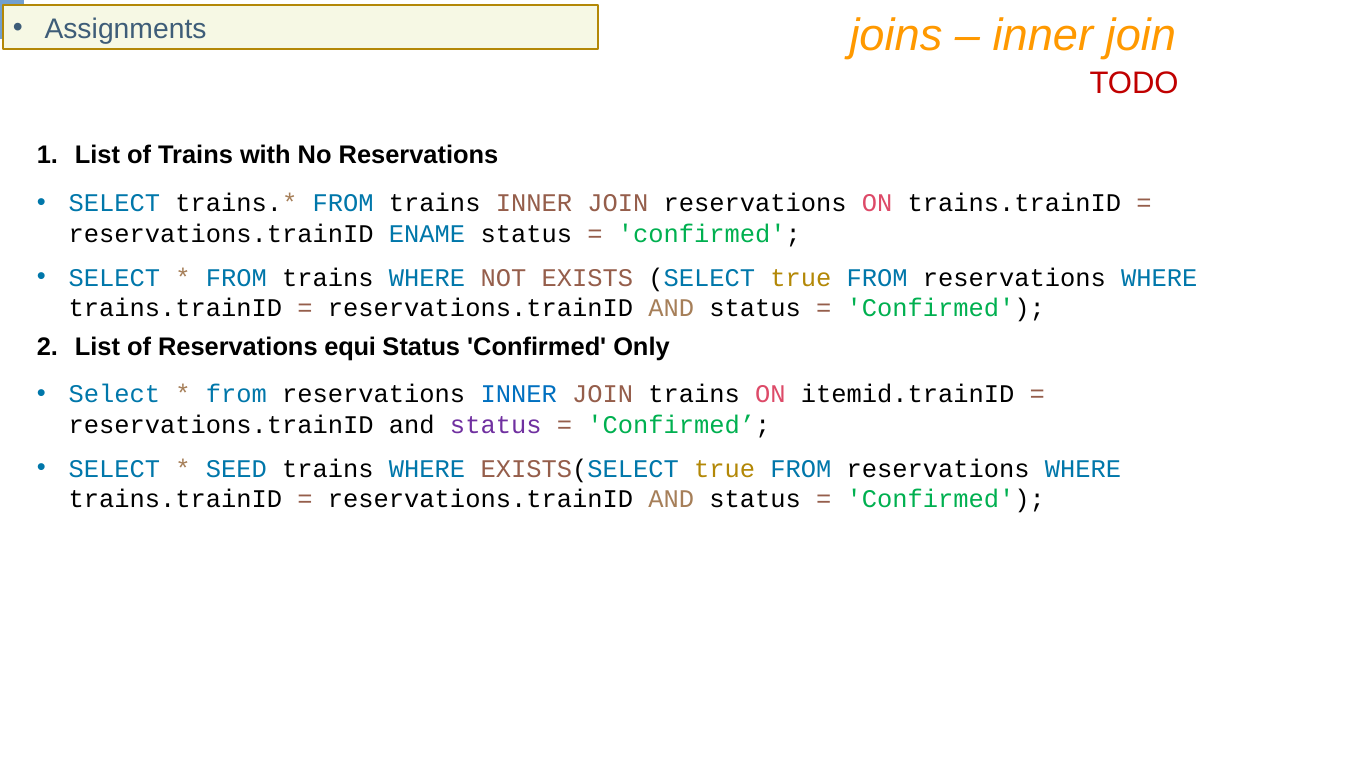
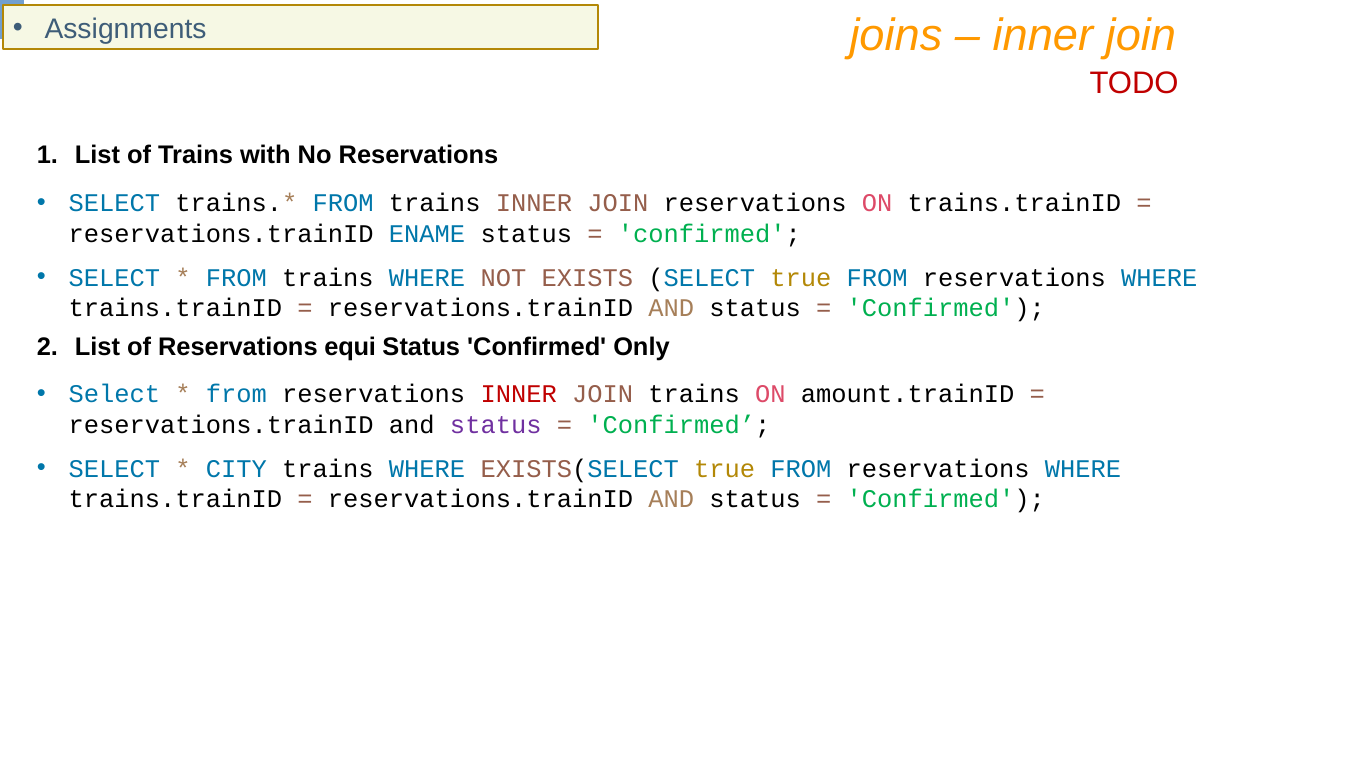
INNER colour: blue -> red (519, 394)
itemid.trainID: itemid.trainID -> amount.trainID (908, 394)
SEED: SEED -> CITY (236, 469)
